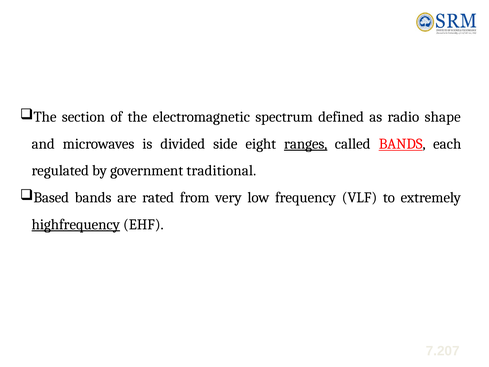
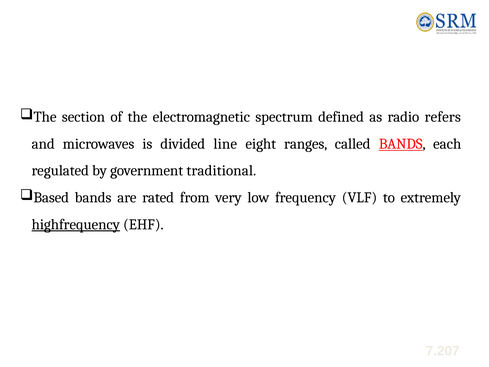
shape: shape -> refers (443, 117)
side: side -> line (225, 144)
ranges underline: present -> none (306, 144)
